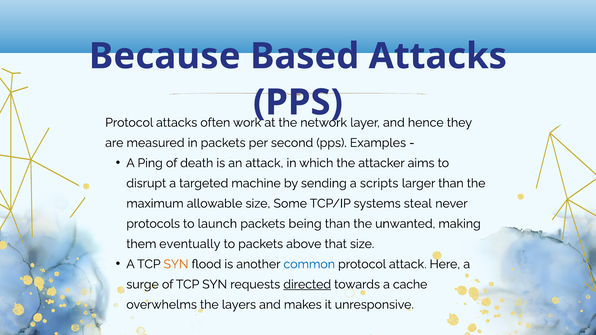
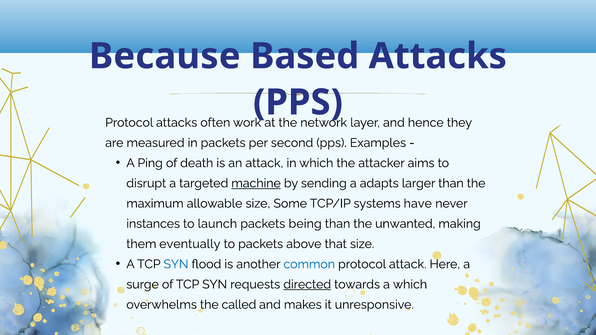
machine underline: none -> present (256, 183)
scripts: scripts -> adapts (379, 183)
steal: steal -> have (418, 204)
protocols: protocols -> instances (153, 224)
SYN colour: orange -> blue (176, 264)
a cache: cache -> which (410, 285)
layers: layers -> called (239, 305)
